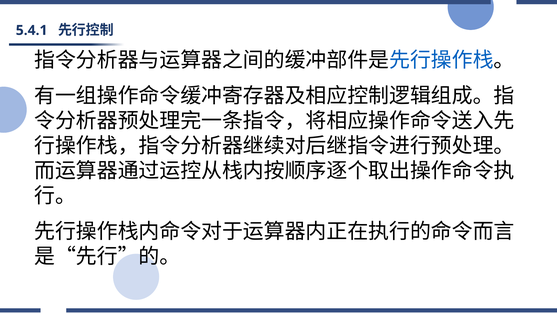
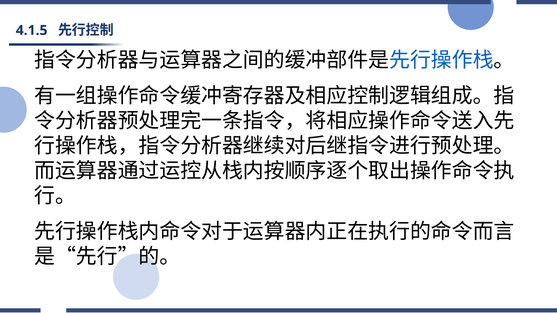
5.4.1: 5.4.1 -> 4.1.5 (32, 30)
